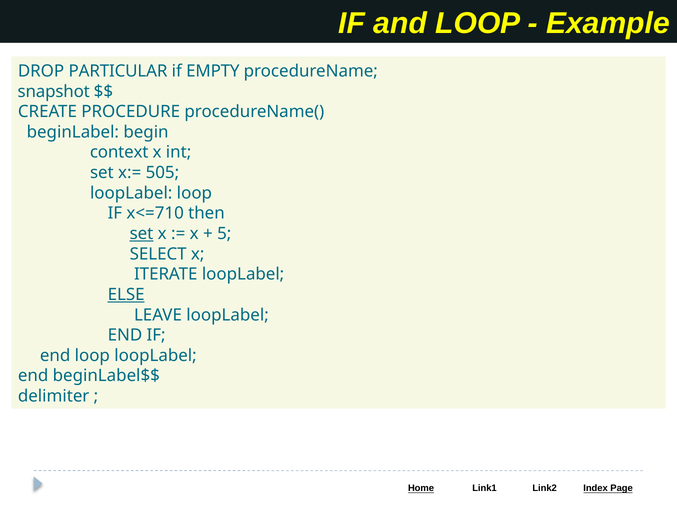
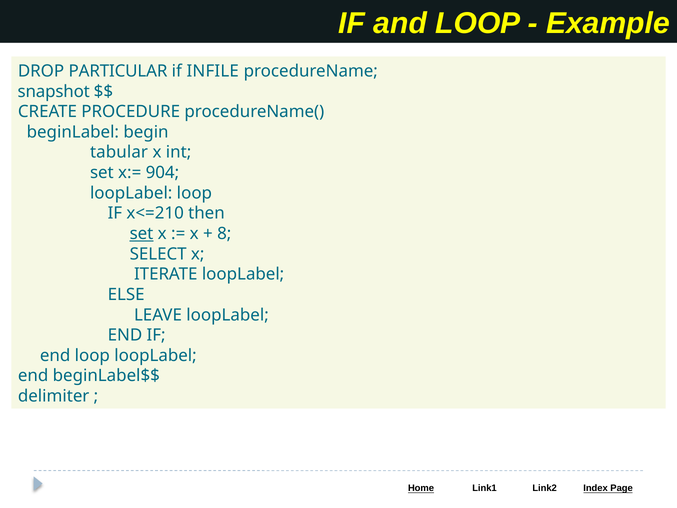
EMPTY: EMPTY -> INFILE (213, 71)
context: context -> tabular (119, 152)
505: 505 -> 904 (162, 173)
x<=710: x<=710 -> x<=210 (155, 213)
5: 5 -> 8 (224, 234)
ELSE underline: present -> none (126, 294)
